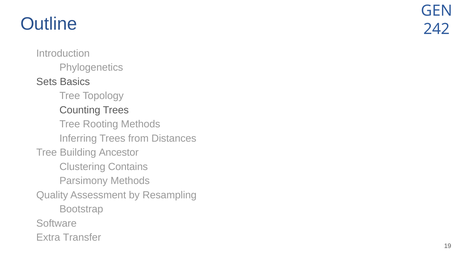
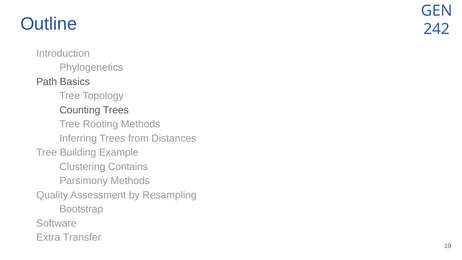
Sets: Sets -> Path (47, 82)
Ancestor: Ancestor -> Example (119, 152)
